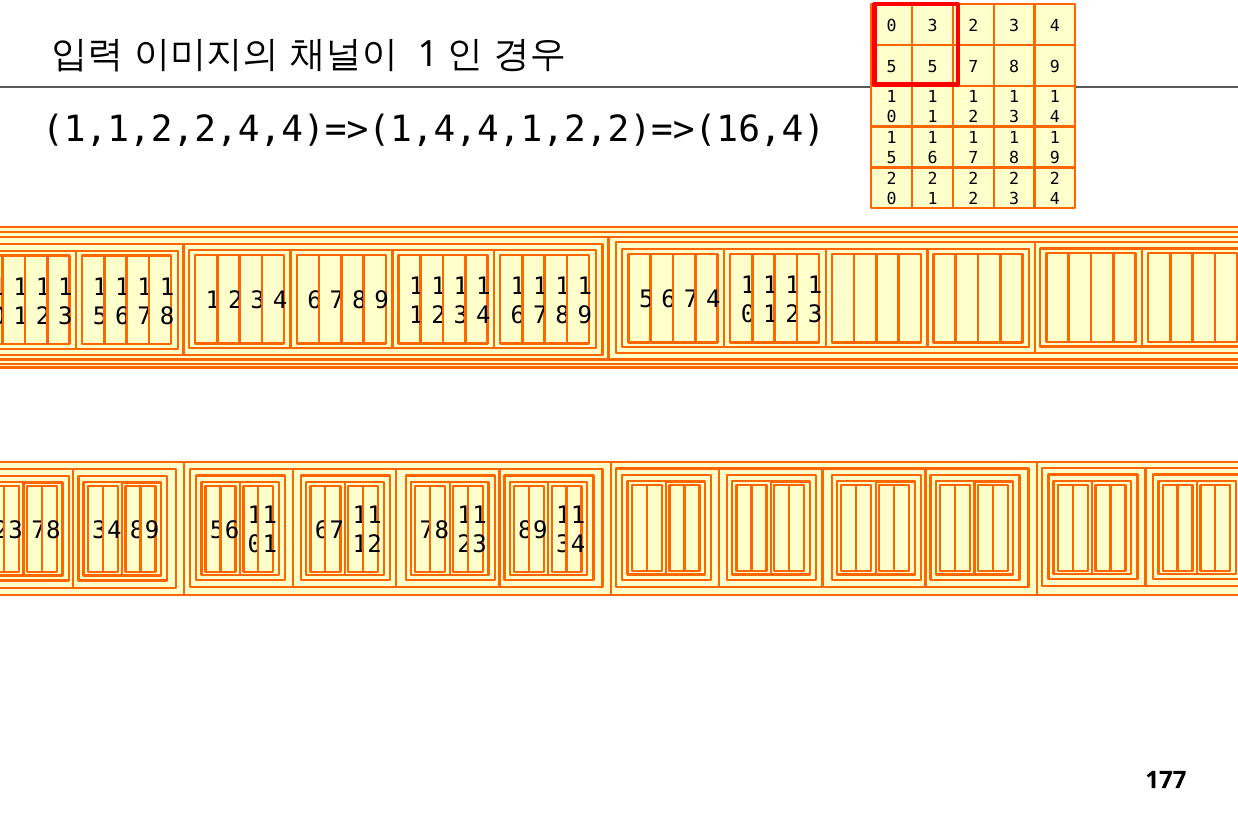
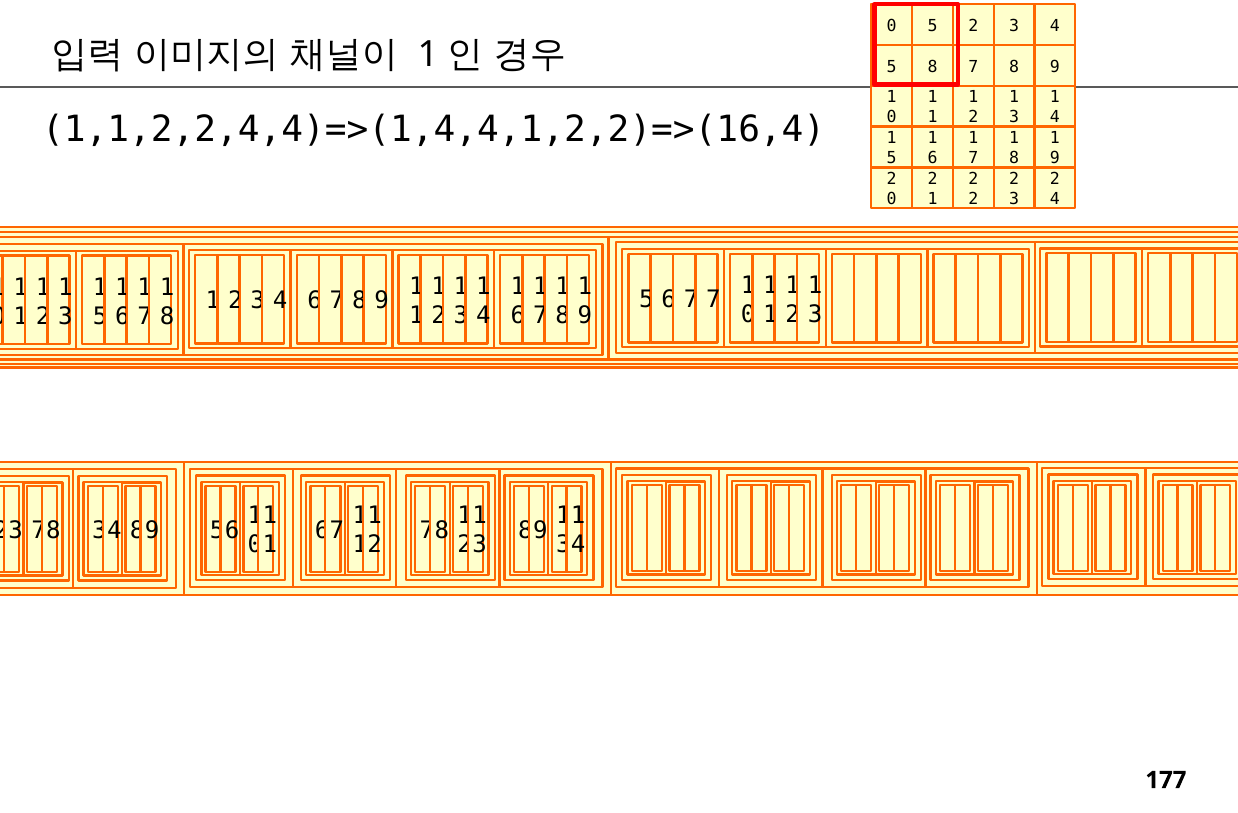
0 3: 3 -> 5 (932, 26)
5 5: 5 -> 8 (932, 67)
4: 4 -> 7 (713, 300)
